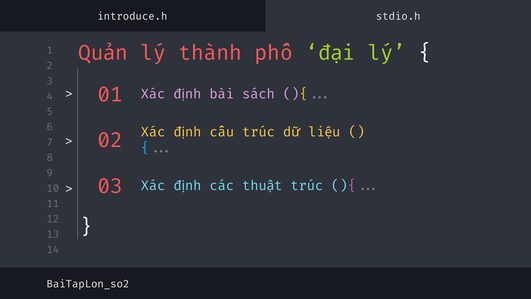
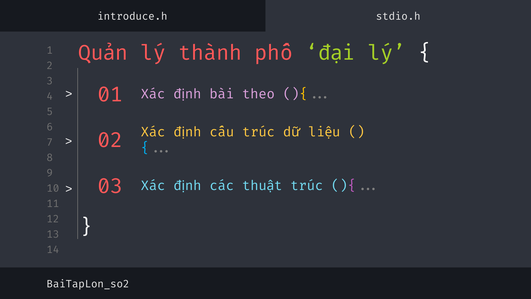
sách: sách -> theo (258, 94)
